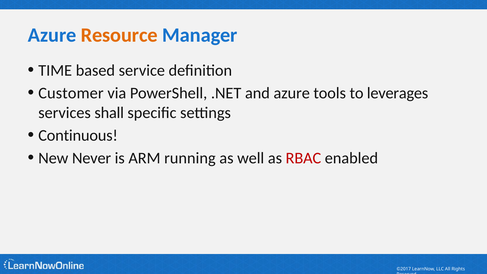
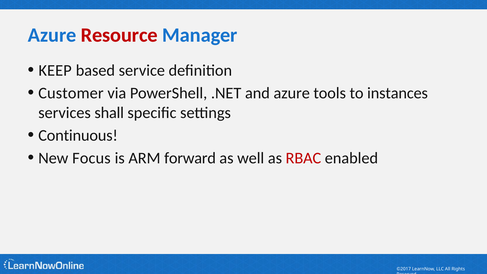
Resource colour: orange -> red (119, 35)
TIME: TIME -> KEEP (55, 71)
leverages: leverages -> instances (398, 93)
Never: Never -> Focus (91, 158)
running: running -> forward (190, 158)
